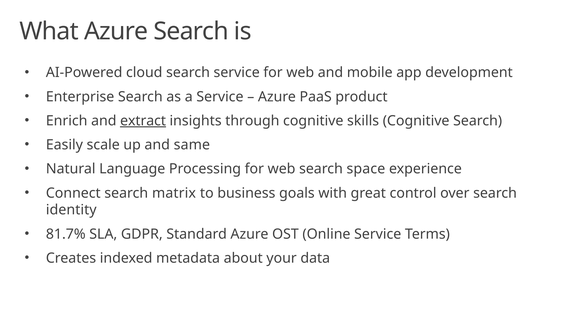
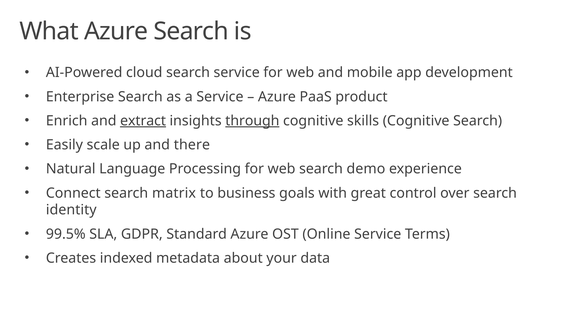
through underline: none -> present (252, 121)
same: same -> there (192, 145)
space: space -> demo (366, 169)
81.7%: 81.7% -> 99.5% (66, 234)
